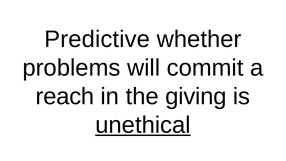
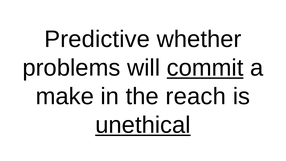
commit underline: none -> present (205, 68)
reach: reach -> make (65, 96)
giving: giving -> reach (196, 96)
